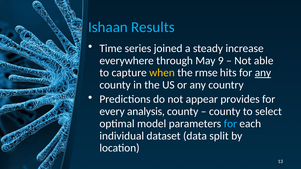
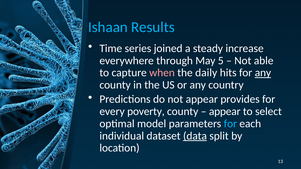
9: 9 -> 5 (221, 61)
when colour: yellow -> pink (162, 73)
rmse: rmse -> daily (206, 73)
analysis: analysis -> poverty (146, 112)
county: county -> appear (225, 112)
data underline: none -> present (195, 136)
